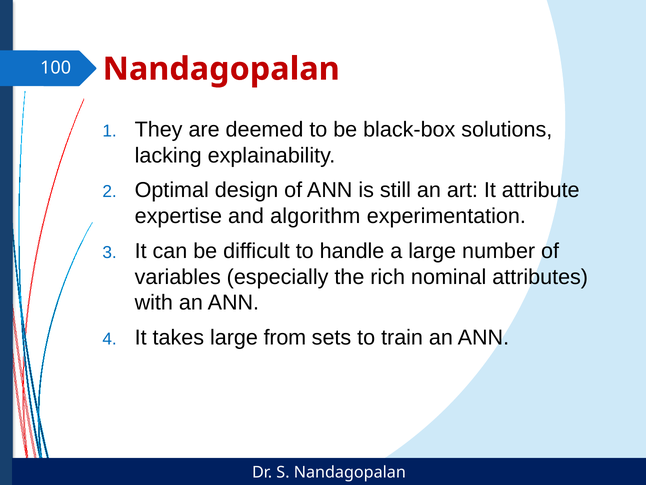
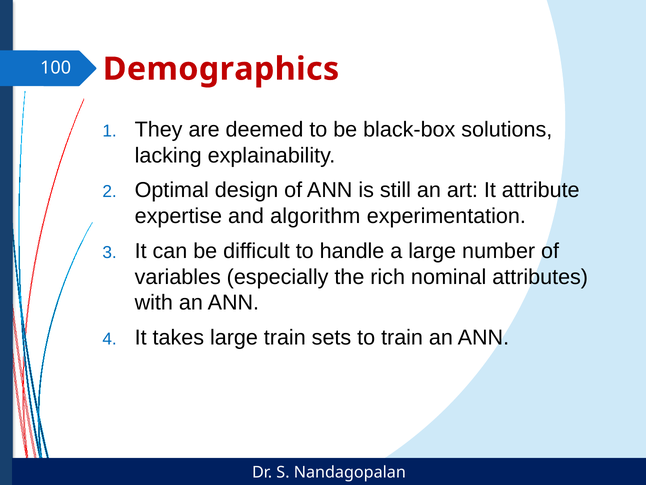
Nandagopalan: Nandagopalan -> Demographics (221, 69)
large from: from -> train (285, 337)
